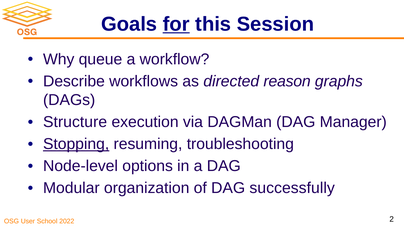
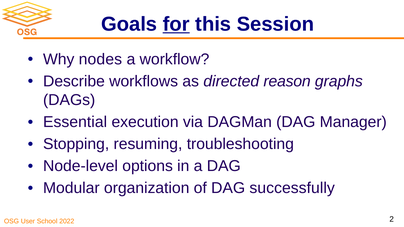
queue: queue -> nodes (100, 59)
Structure: Structure -> Essential (75, 122)
Stopping underline: present -> none (76, 144)
